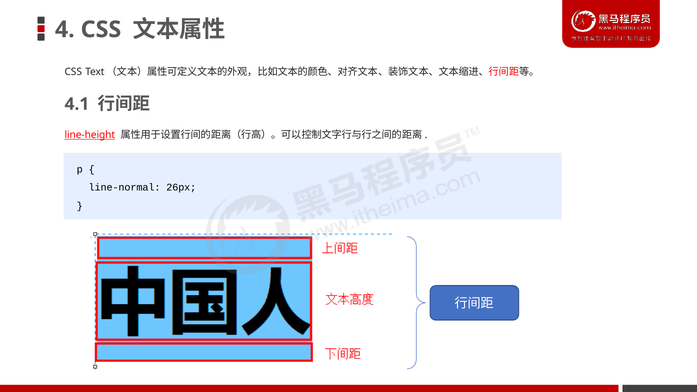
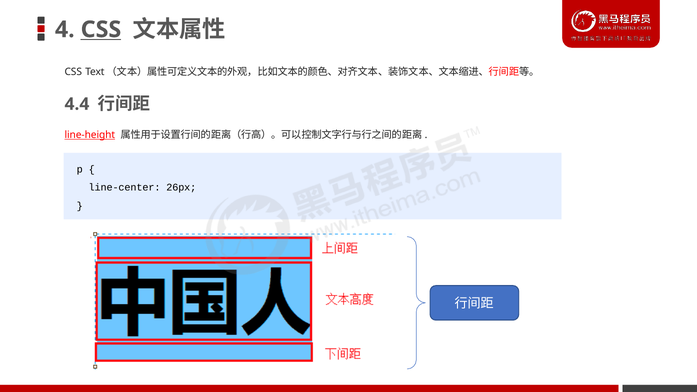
CSS underline: none -> present (101, 30)
4.1: 4.1 -> 4.4 (77, 104)
line-normal: line-normal -> line-center (125, 188)
